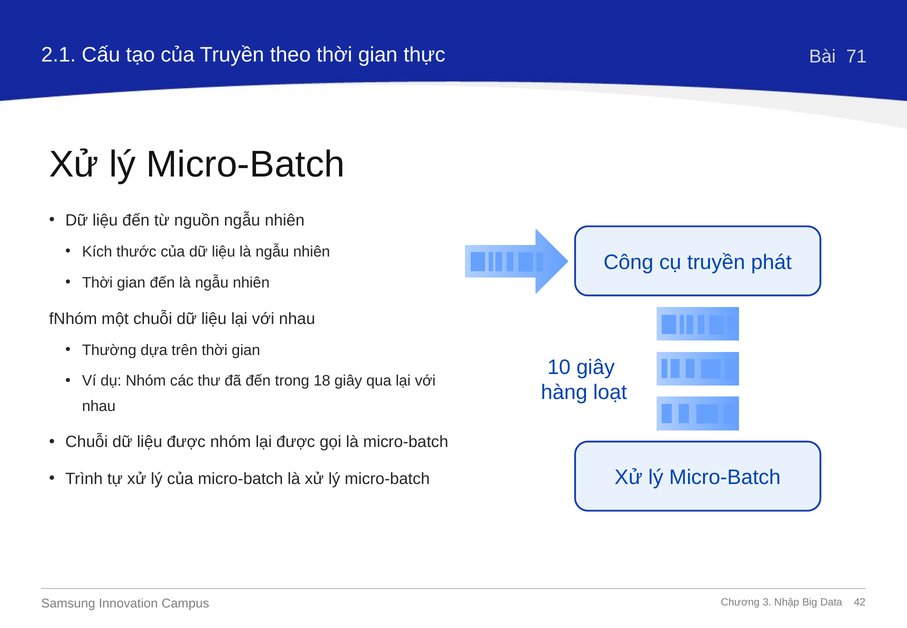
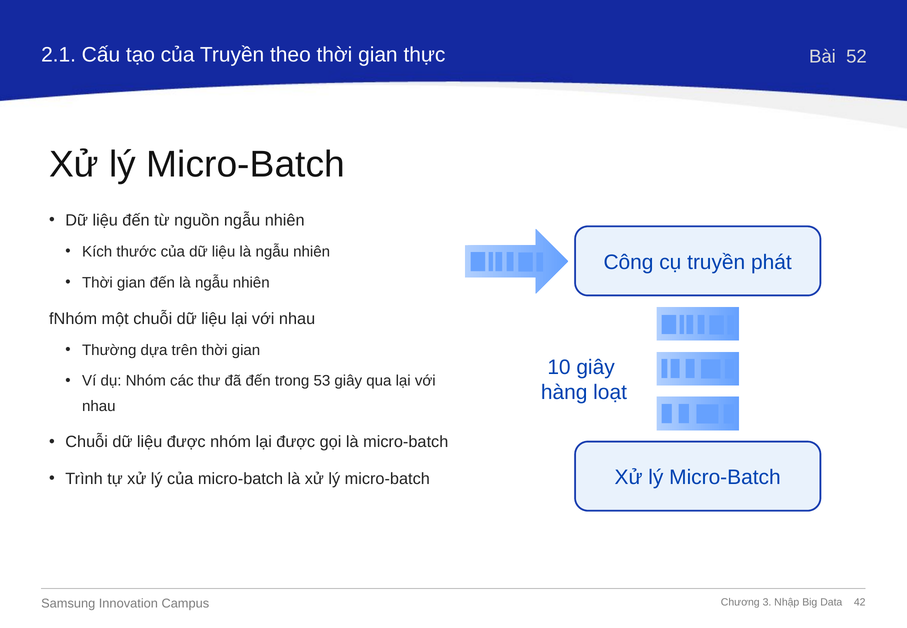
71: 71 -> 52 (856, 57)
18: 18 -> 53 (322, 381)
